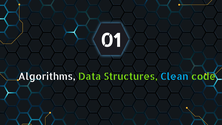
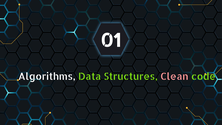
Clean colour: light blue -> pink (174, 77)
